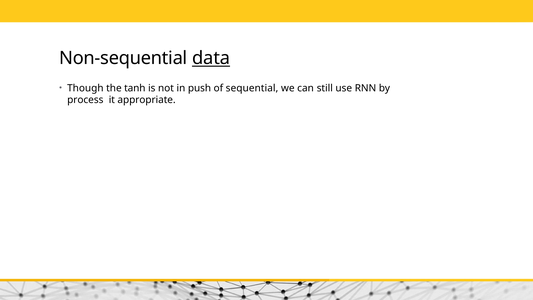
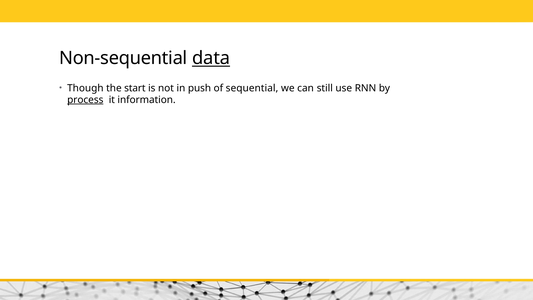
tanh: tanh -> start (135, 88)
process underline: none -> present (85, 100)
appropriate: appropriate -> information (147, 100)
